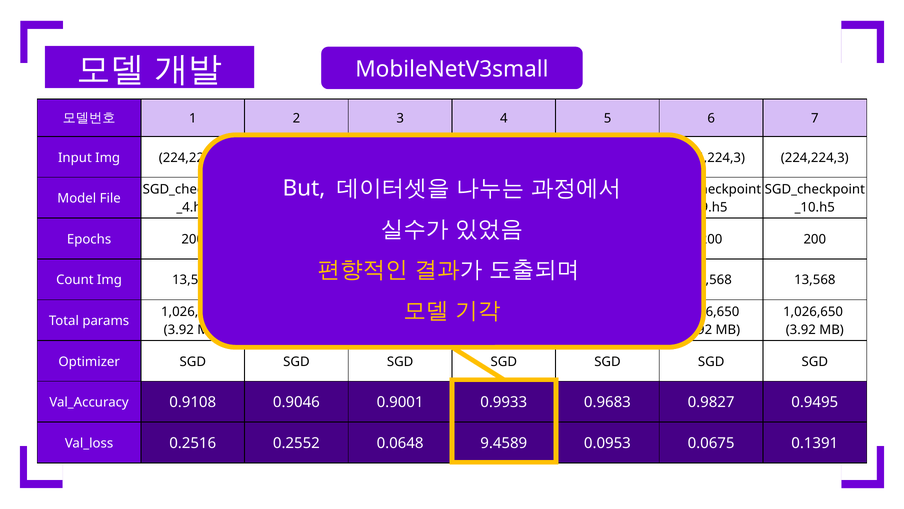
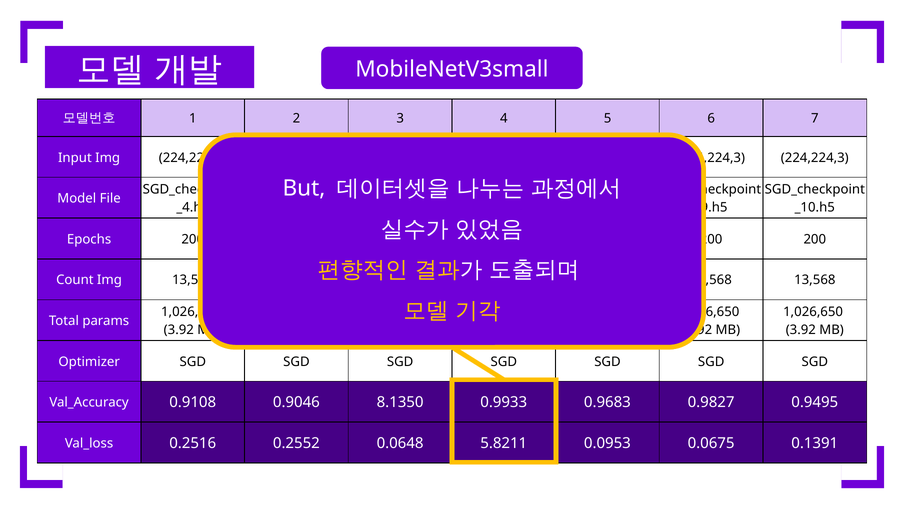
0.9001: 0.9001 -> 8.1350 (400, 402)
9.4589: 9.4589 -> 5.8211 (504, 443)
